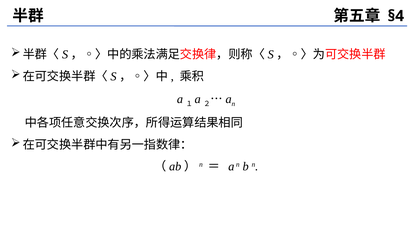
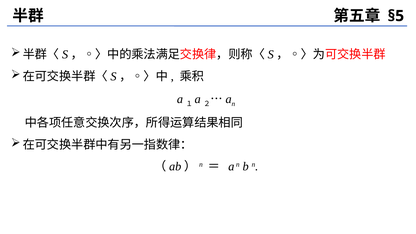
§4: §4 -> §5 (396, 16)
